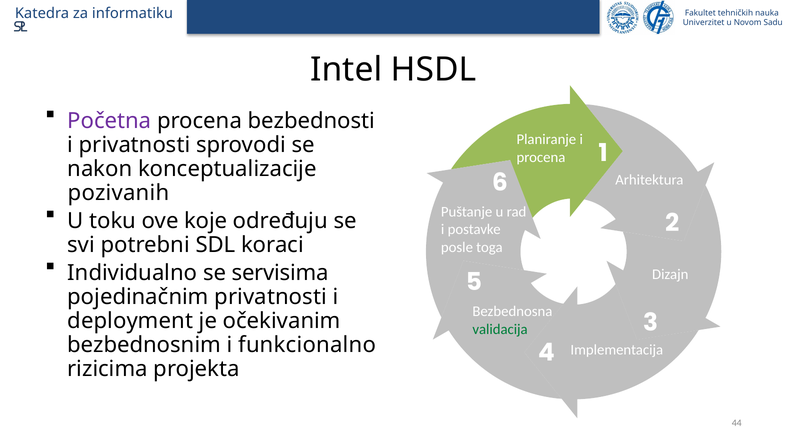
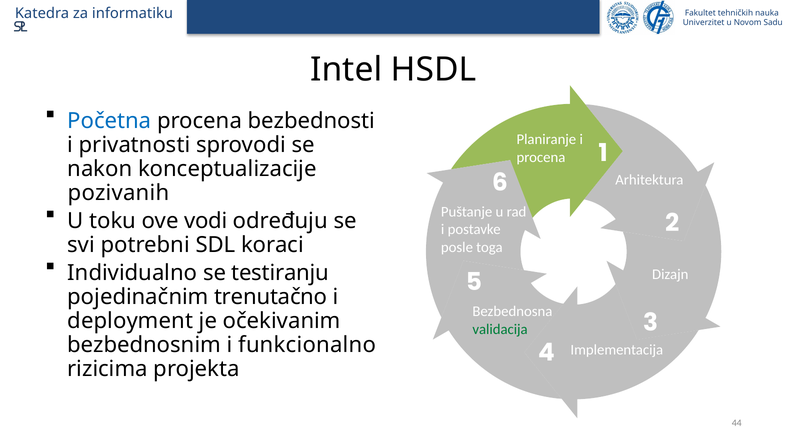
Početna colour: purple -> blue (109, 121)
koje: koje -> vodi (206, 221)
servisima: servisima -> testiranju (280, 273)
pojedinačnim privatnosti: privatnosti -> trenutačno (271, 297)
